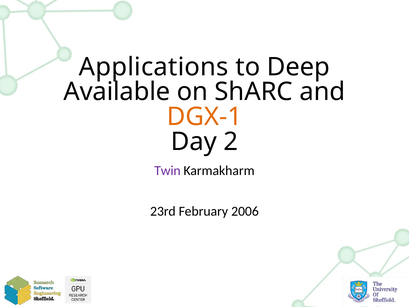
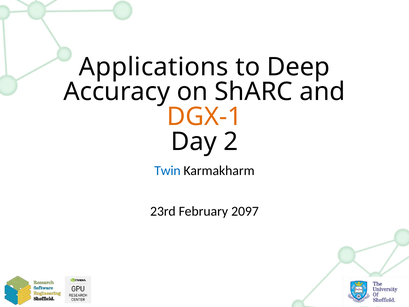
Available: Available -> Accuracy (117, 92)
Twin colour: purple -> blue (167, 170)
2006: 2006 -> 2097 (245, 211)
